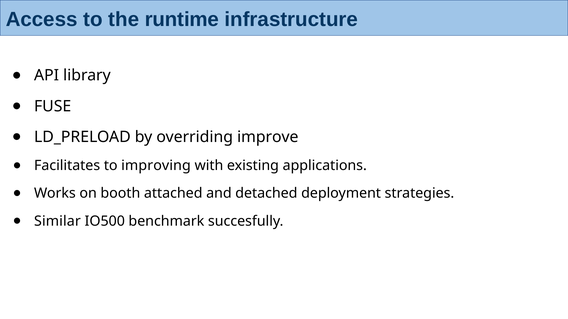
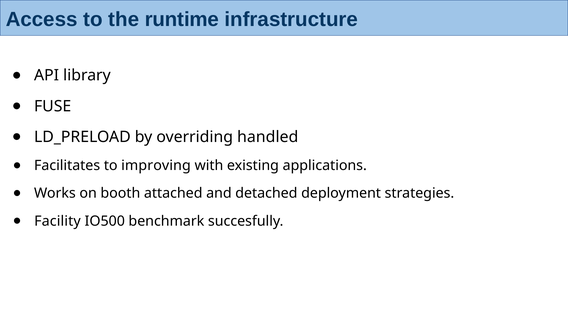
improve: improve -> handled (268, 137)
Similar: Similar -> Facility (57, 221)
